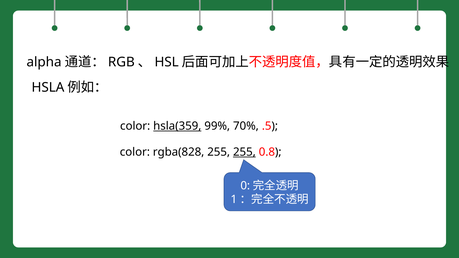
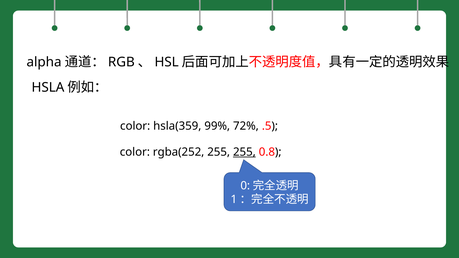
hsla(359 underline: present -> none (177, 126)
70%: 70% -> 72% (246, 126)
rgba(828: rgba(828 -> rgba(252 (179, 152)
